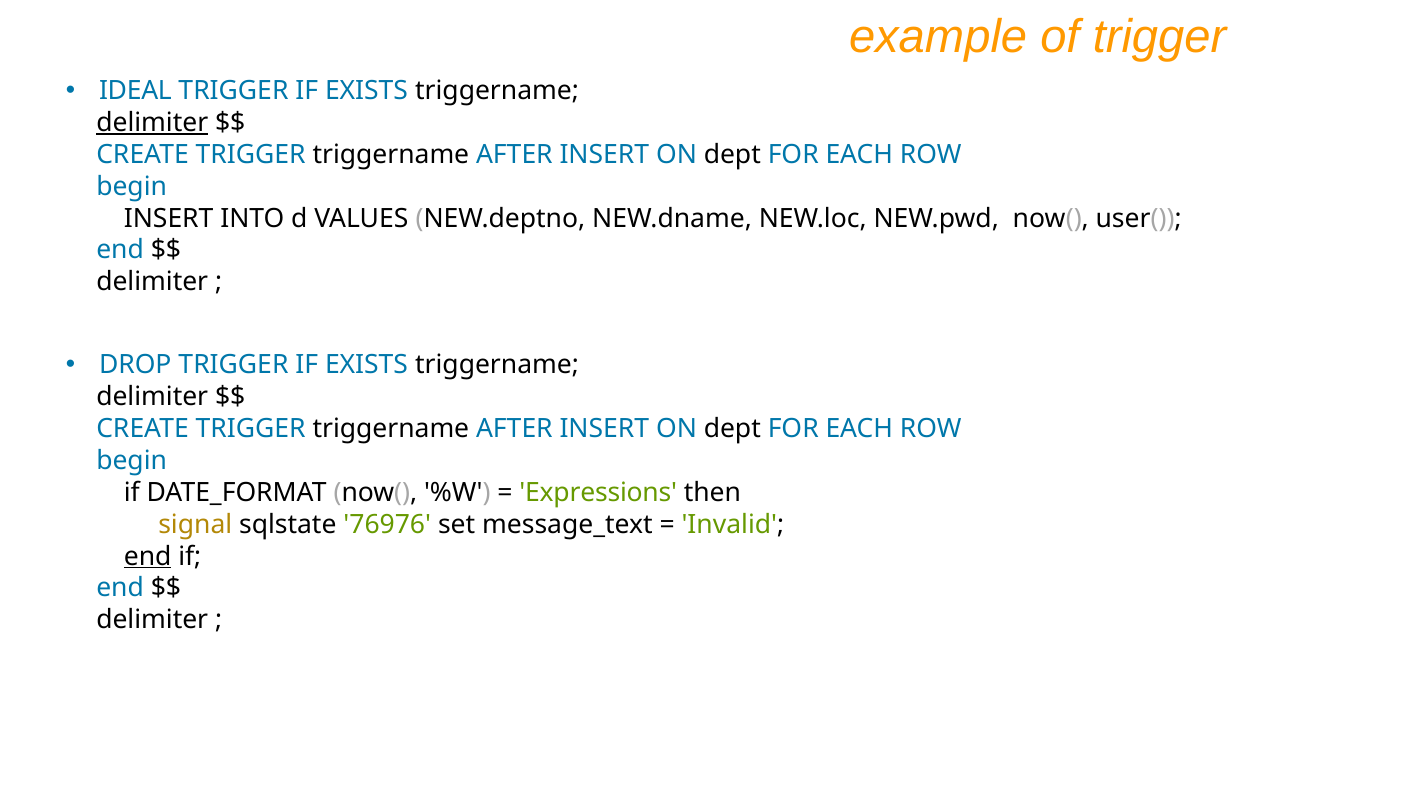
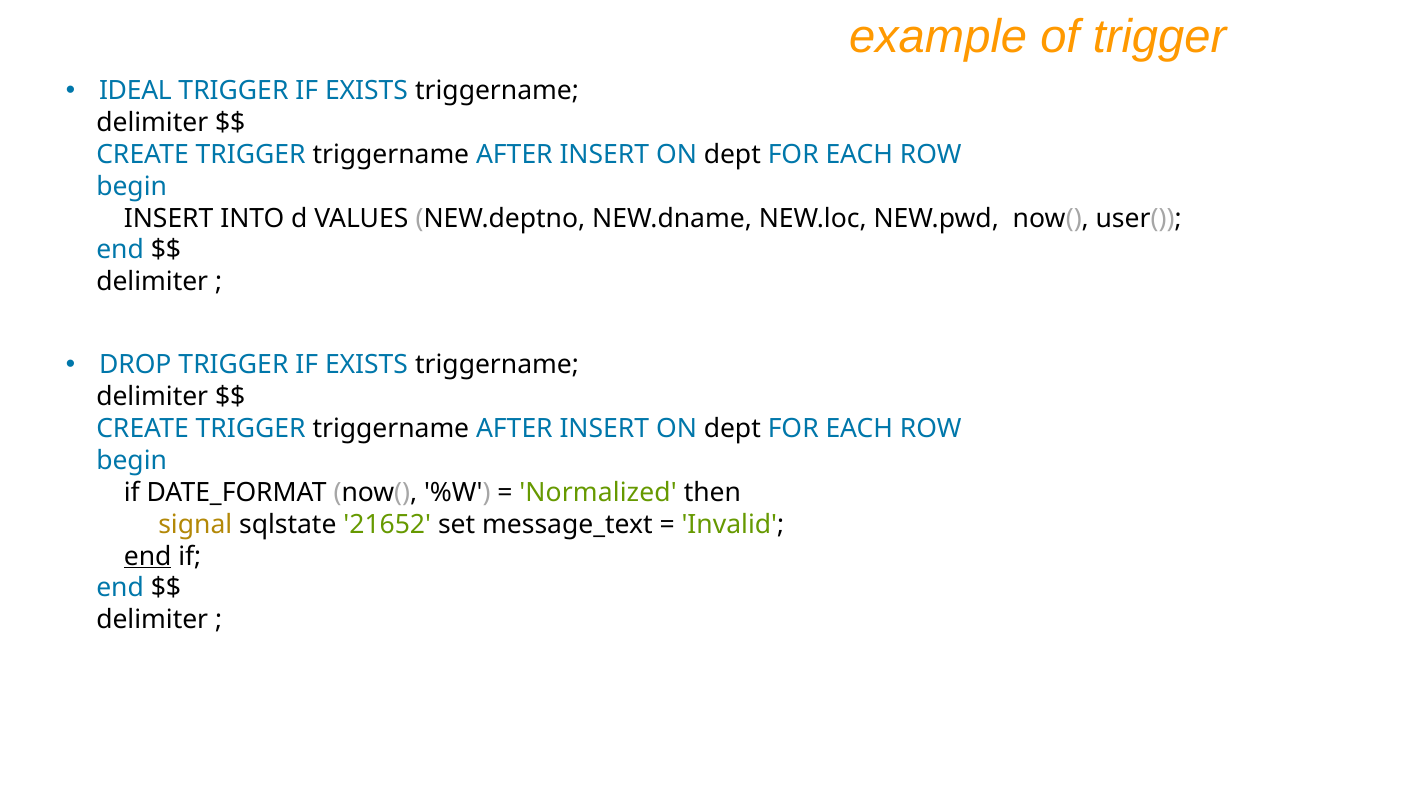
delimiter underline: present -> none (152, 123)
Expressions: Expressions -> Normalized (598, 492)
76976: 76976 -> 21652 (387, 524)
